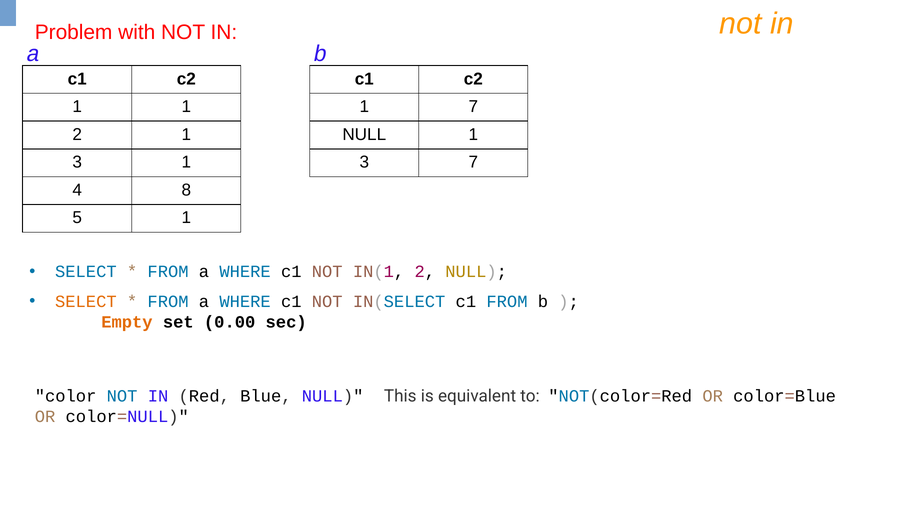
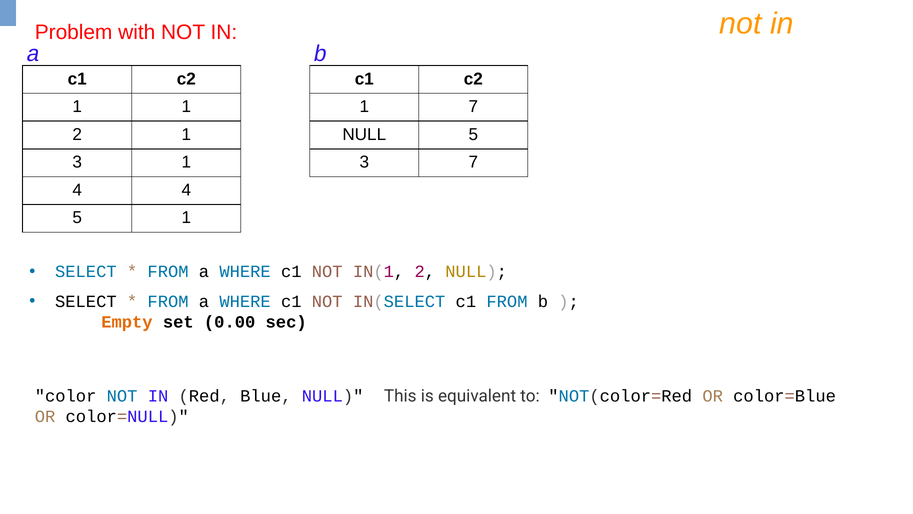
NULL 1: 1 -> 5 (473, 134)
4 8: 8 -> 4 (186, 190)
SELECT colour: orange -> black (86, 301)
